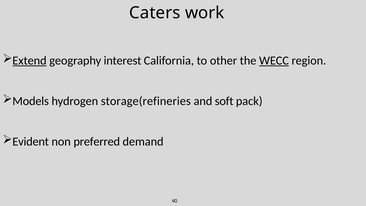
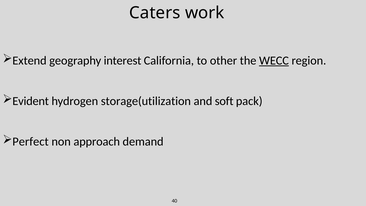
Extend underline: present -> none (29, 61)
Models: Models -> Evident (31, 101)
storage(refineries: storage(refineries -> storage(utilization (146, 101)
Evident: Evident -> Perfect (31, 142)
preferred: preferred -> approach (97, 142)
